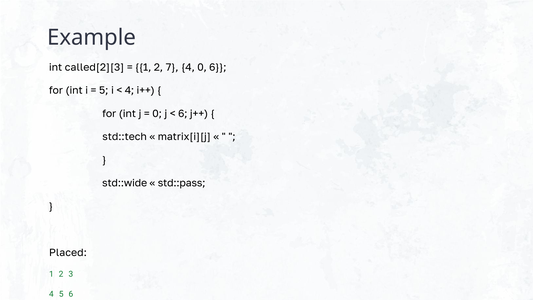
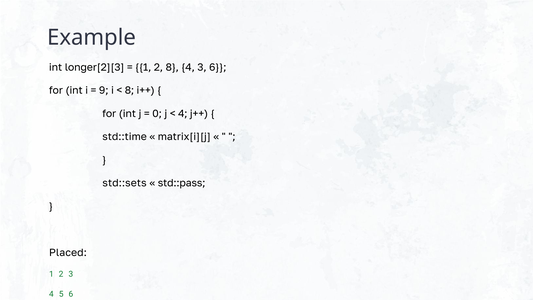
called[2][3: called[2][3 -> longer[2][3 (95, 67)
2 7: 7 -> 8 (172, 67)
4 0: 0 -> 3 (202, 67)
5: 5 -> 9 (104, 90)
4: 4 -> 8 (129, 90)
6: 6 -> 4 (183, 114)
std::tech: std::tech -> std::time (125, 137)
std::wide: std::wide -> std::sets (125, 183)
